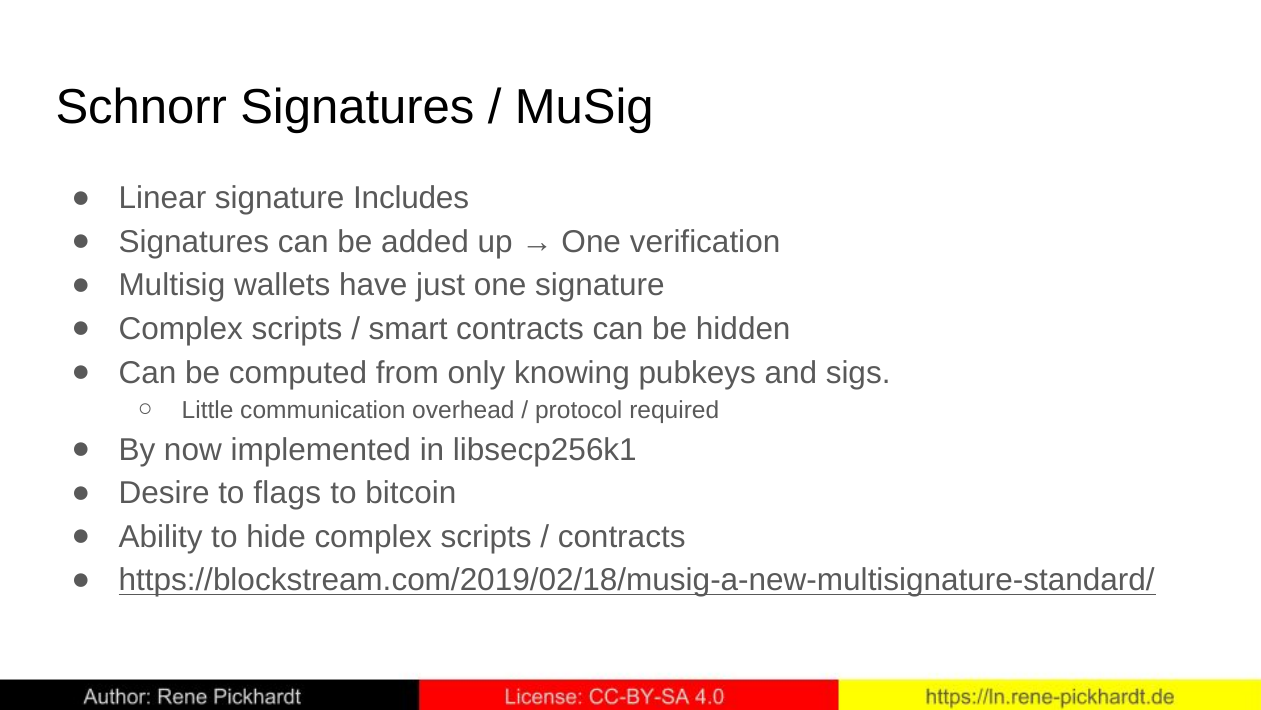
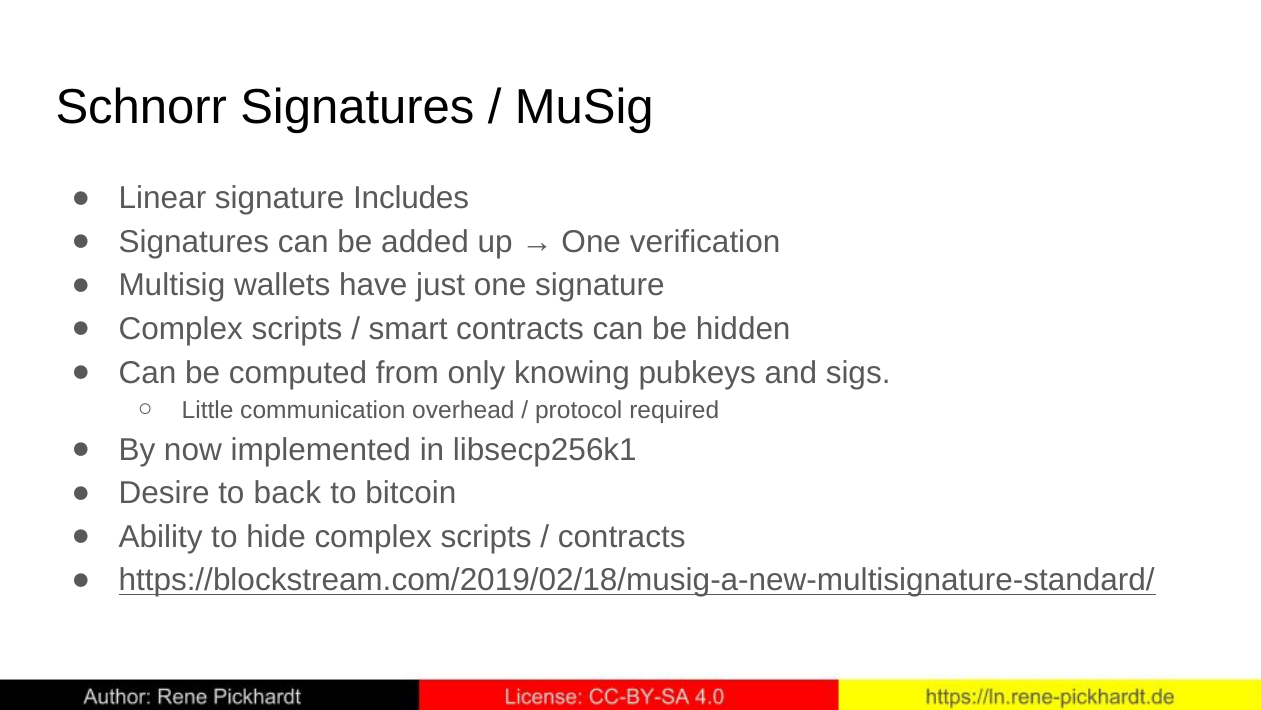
flags: flags -> back (287, 493)
